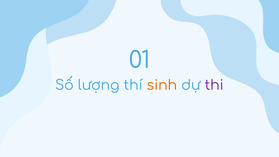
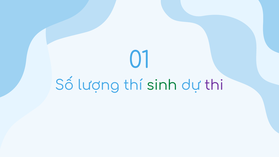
sinh colour: orange -> green (162, 85)
